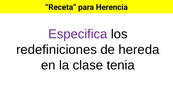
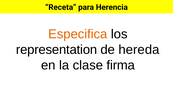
Especifica colour: purple -> orange (78, 34)
redefiniciones: redefiniciones -> representation (57, 50)
tenia: tenia -> firma (121, 65)
